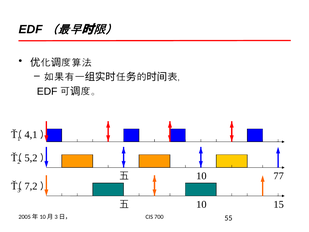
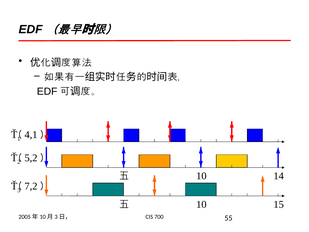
77: 77 -> 14 (279, 176)
